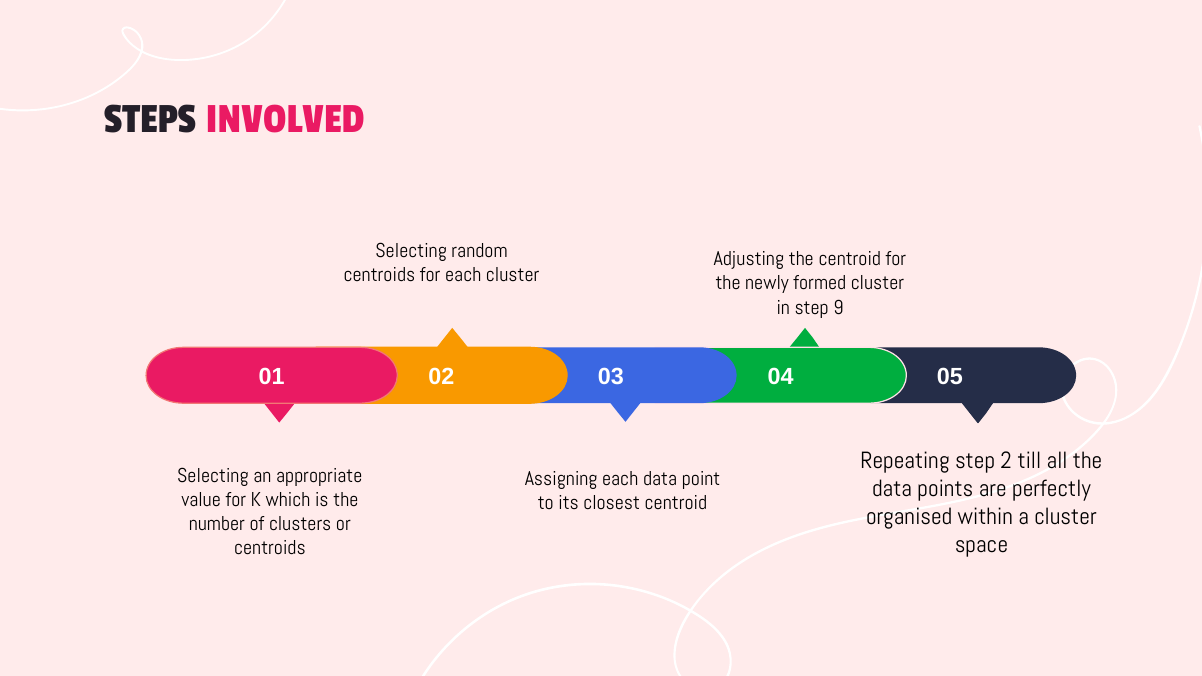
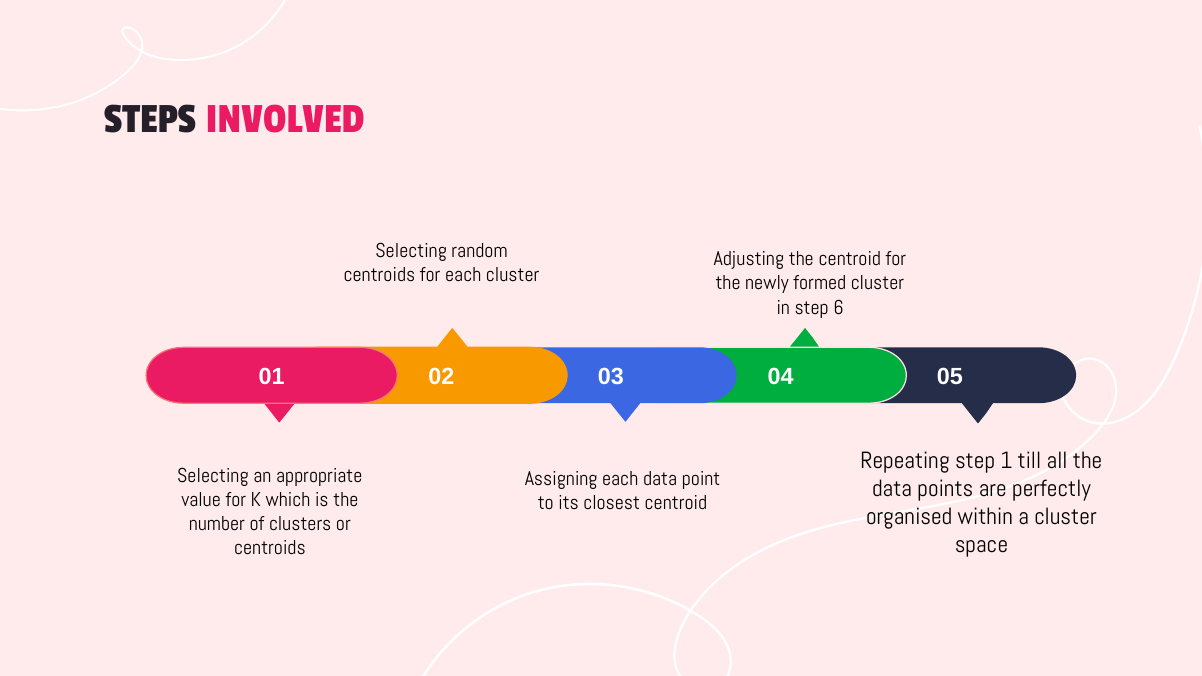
9: 9 -> 6 (838, 307)
2: 2 -> 1 (1006, 461)
